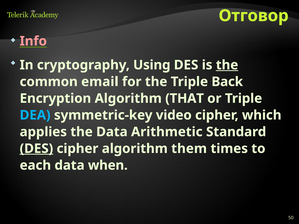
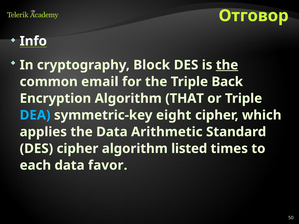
Info colour: pink -> white (33, 41)
Using: Using -> Block (152, 65)
video: video -> eight (174, 115)
DES underline: present -> none (36, 149)
them: them -> listed (189, 149)
when: when -> favor (108, 165)
